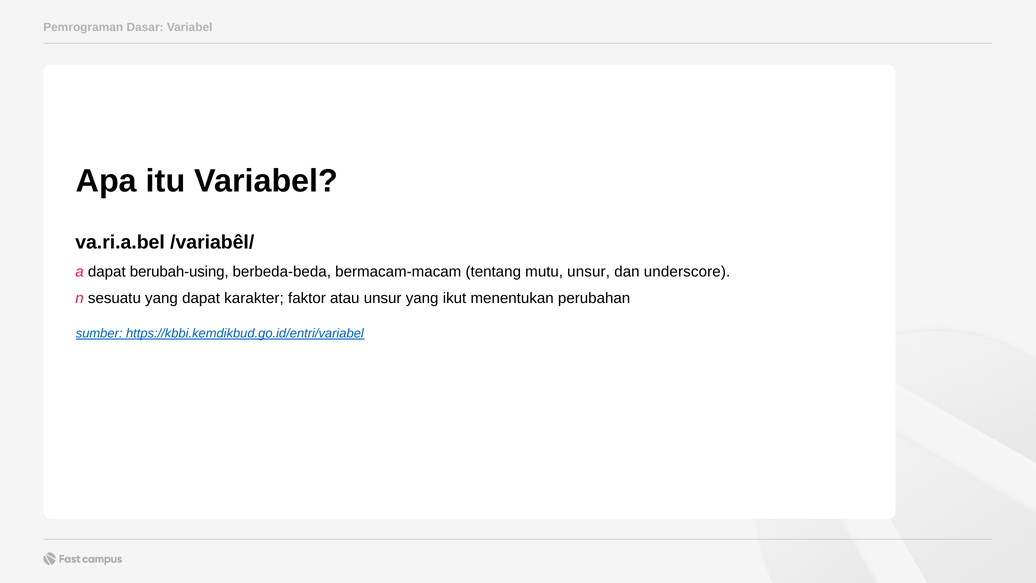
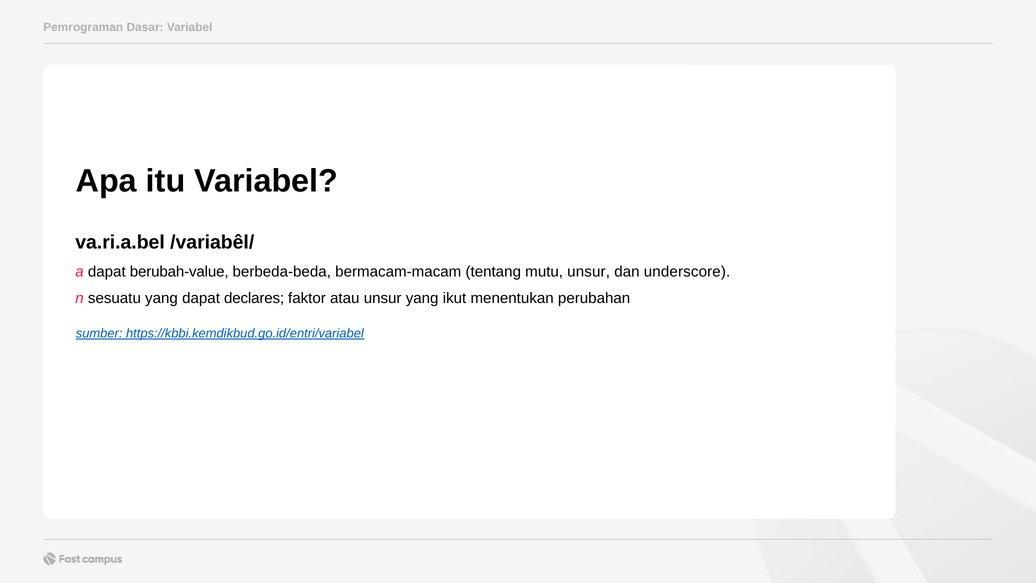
berubah-using: berubah-using -> berubah-value (179, 271)
karakter: karakter -> declares (254, 298)
